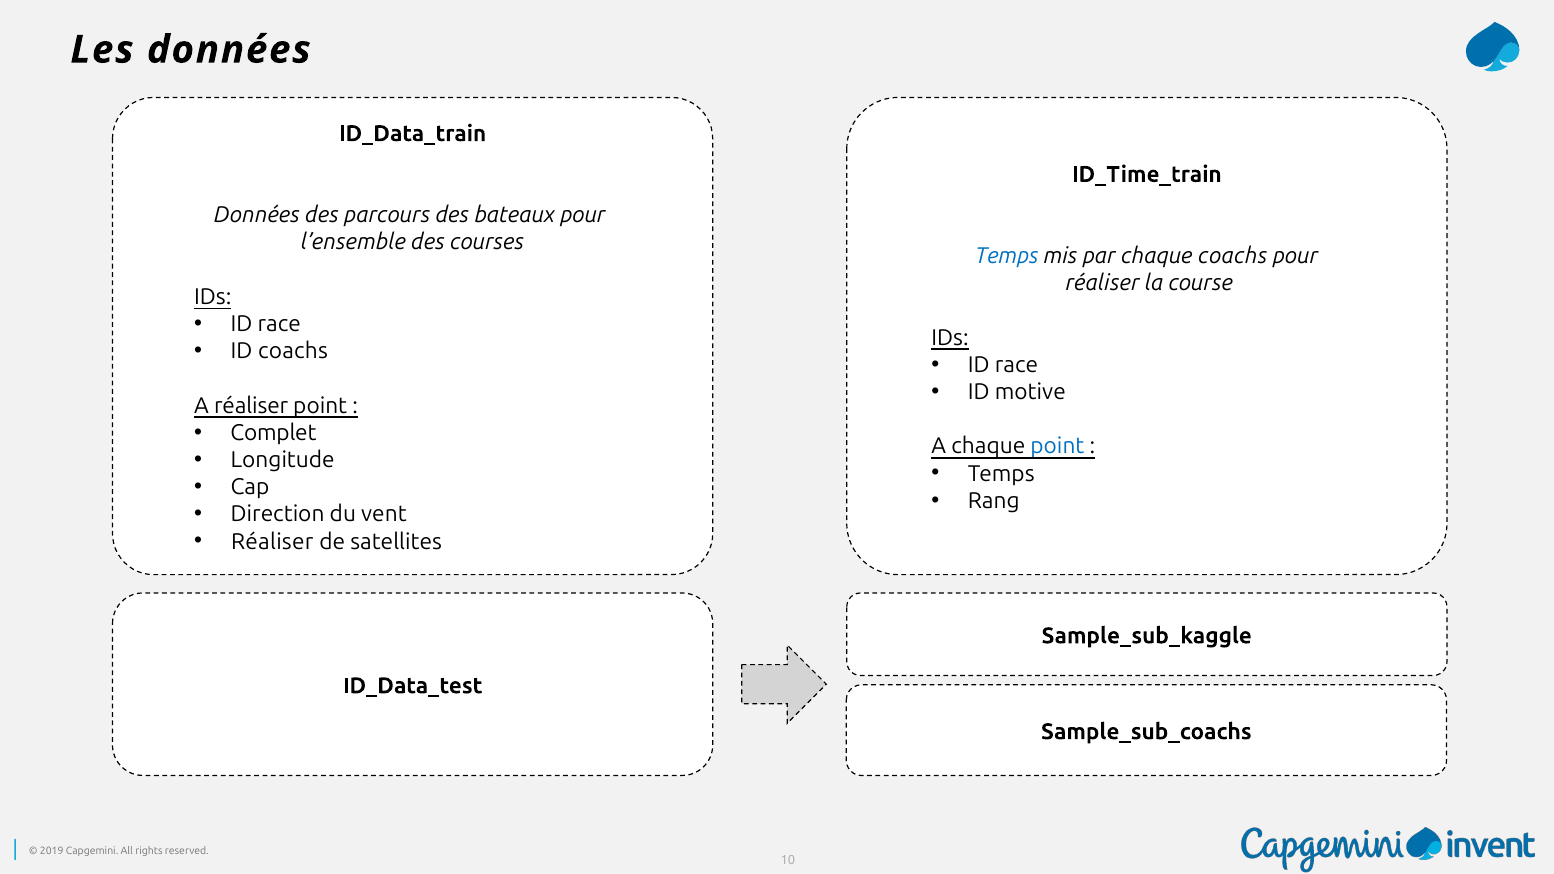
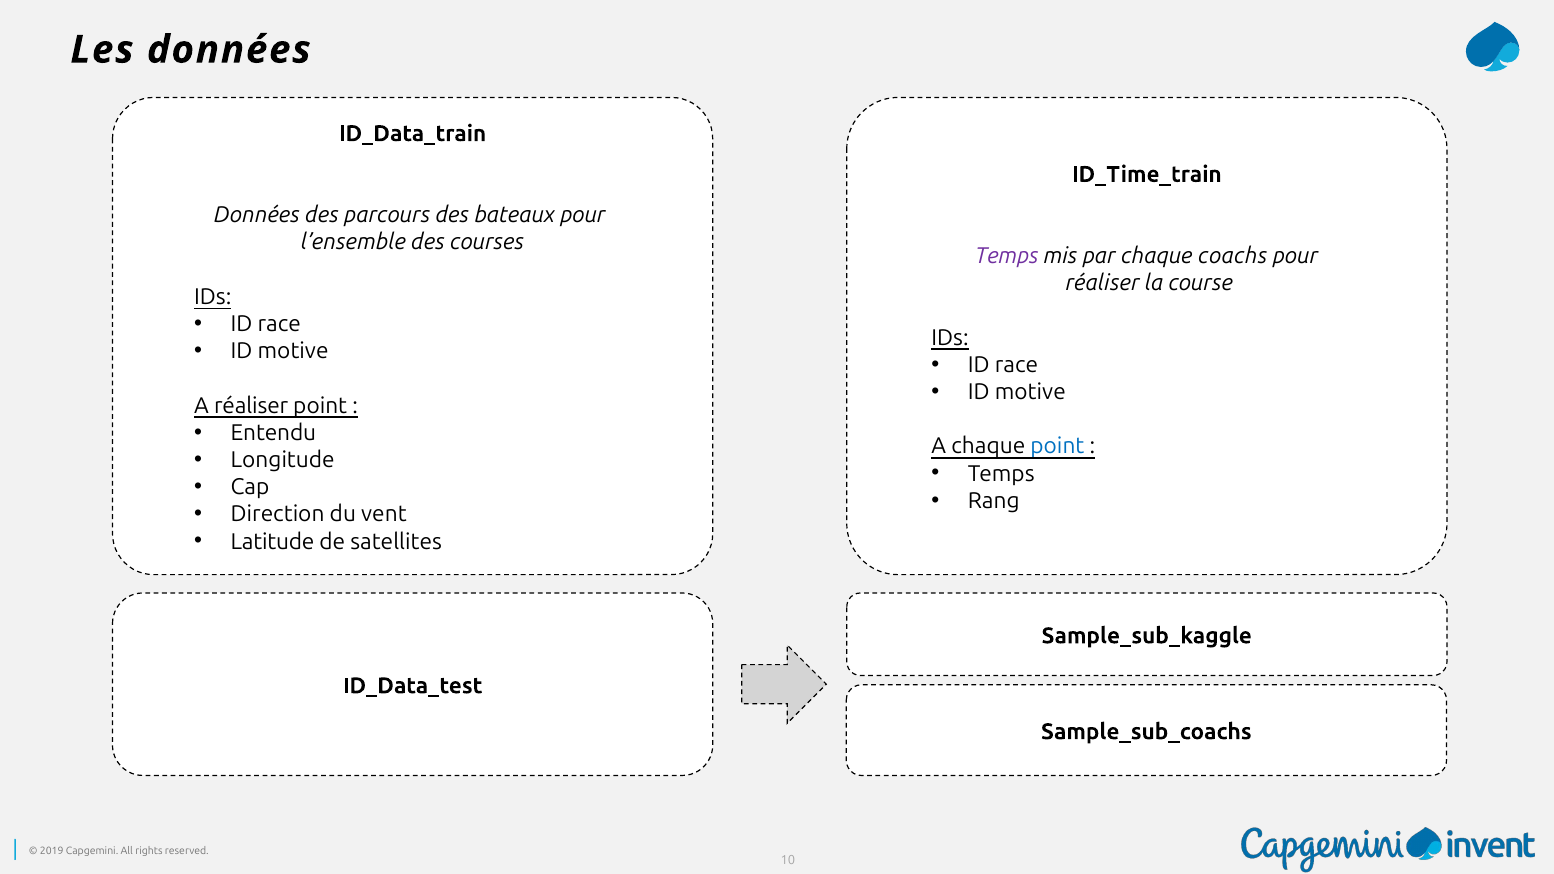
Temps colour: blue -> purple (1007, 256)
coachs: coachs -> motive (293, 351)
Complet: Complet -> Entendu (273, 433)
Réaliser: Réaliser -> Latitude (272, 542)
